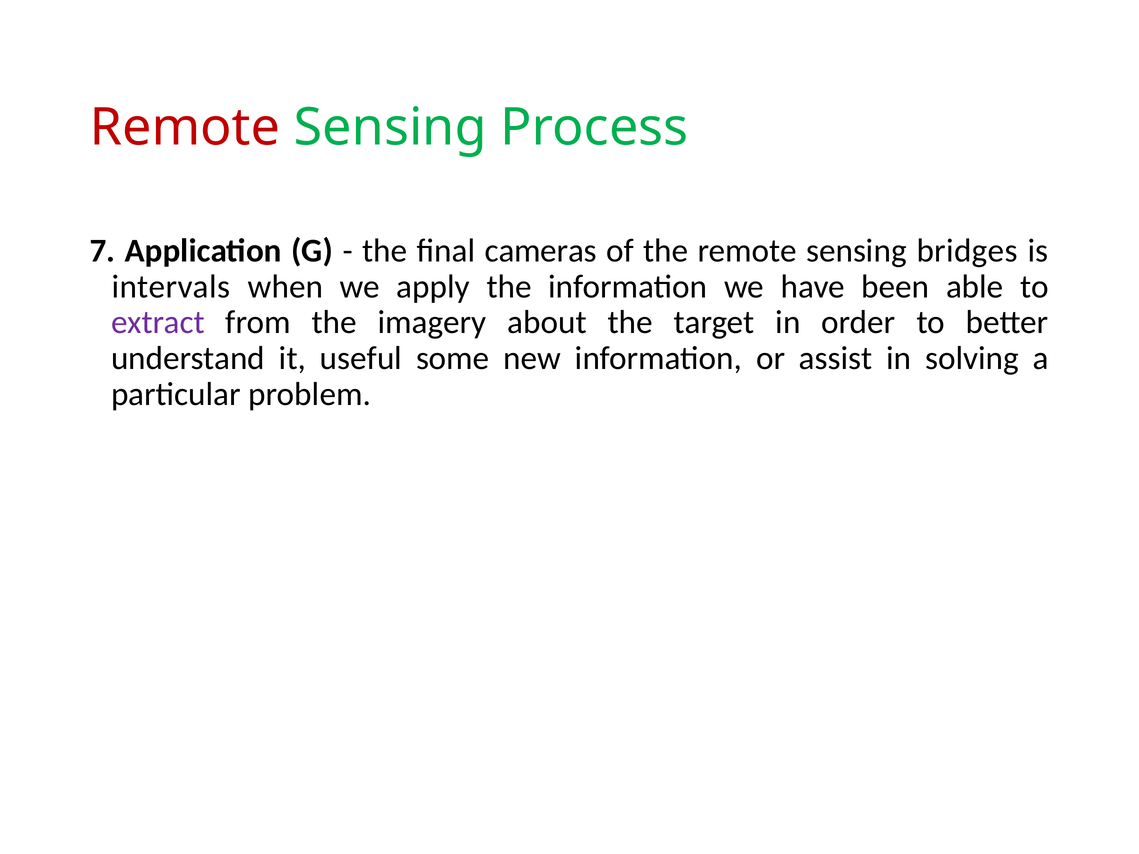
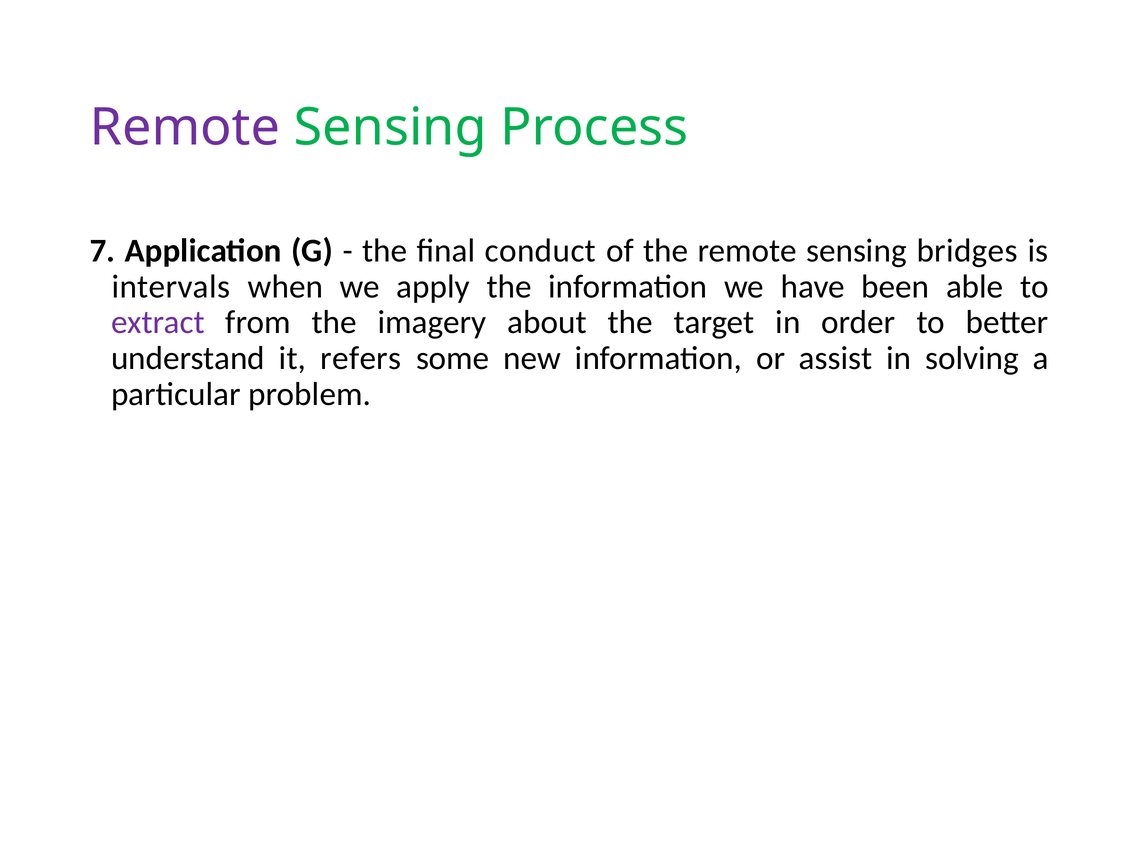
Remote colour: red -> purple (185, 128)
cameras: cameras -> conduct (540, 251)
useful: useful -> refers (361, 358)
